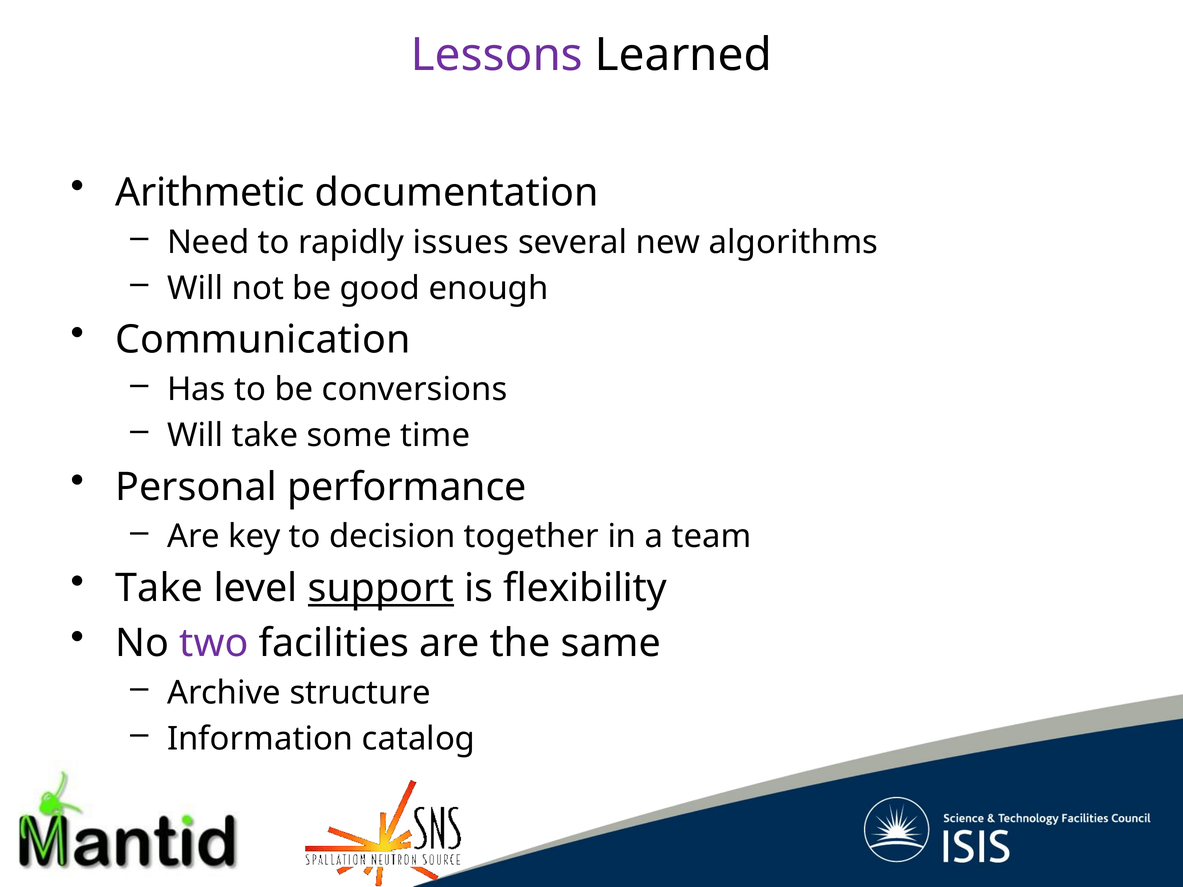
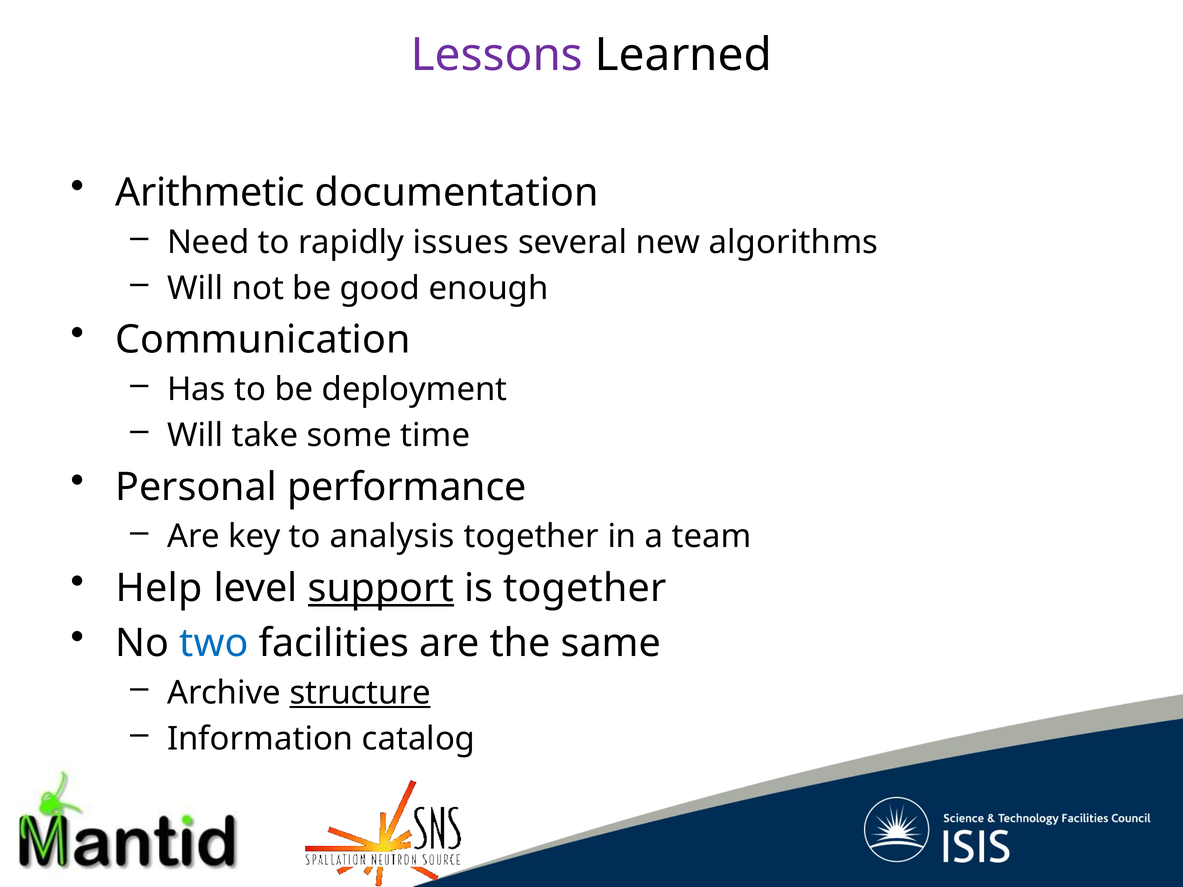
conversions: conversions -> deployment (415, 389)
decision: decision -> analysis (392, 537)
Take: Take -> Help (159, 588)
is flexibility: flexibility -> together (585, 588)
two colour: purple -> blue (214, 644)
structure underline: none -> present (360, 693)
